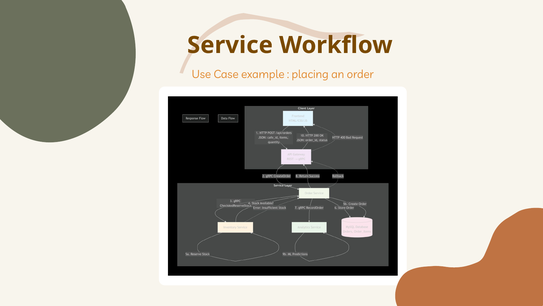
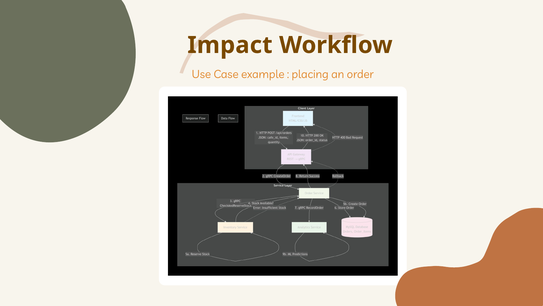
Service: Service -> Impact (230, 45)
